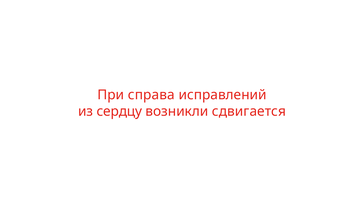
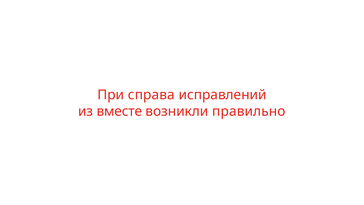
сердцу: сердцу -> вместе (119, 111)
сдвигается: сдвигается -> правильно (249, 111)
